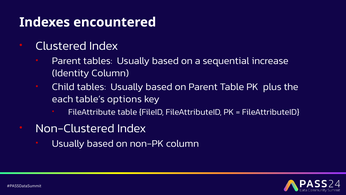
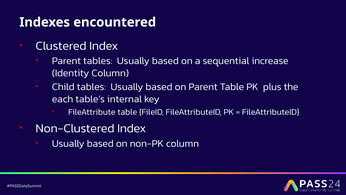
options: options -> internal (124, 99)
